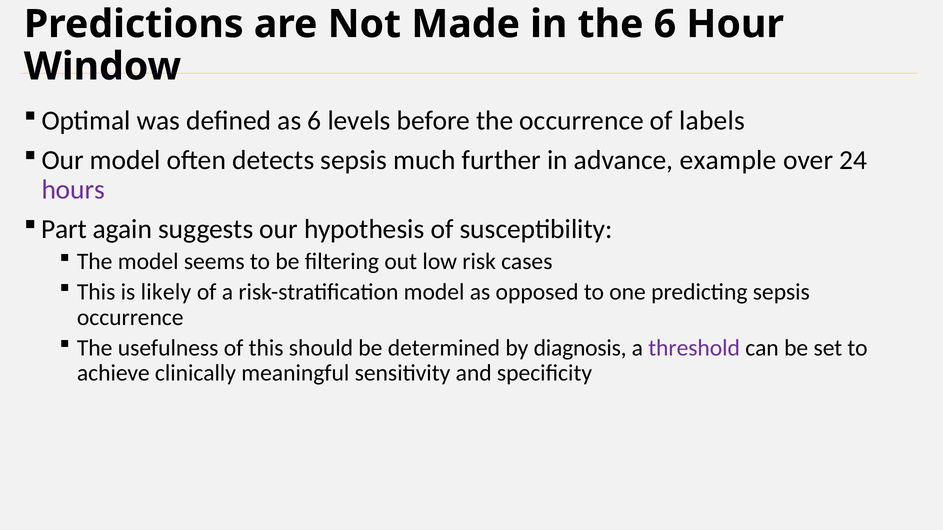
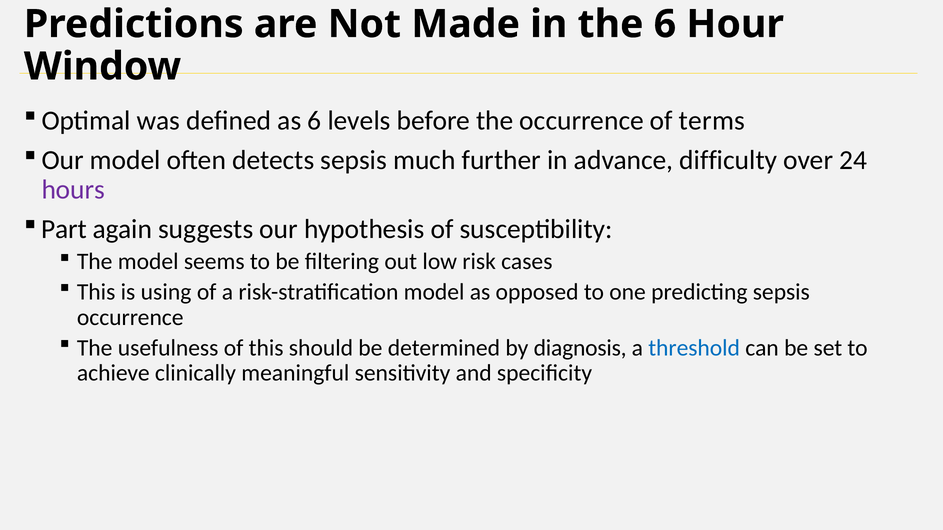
labels: labels -> terms (712, 121)
example: example -> difficulty (728, 160)
likely: likely -> using (166, 292)
threshold colour: purple -> blue (694, 348)
